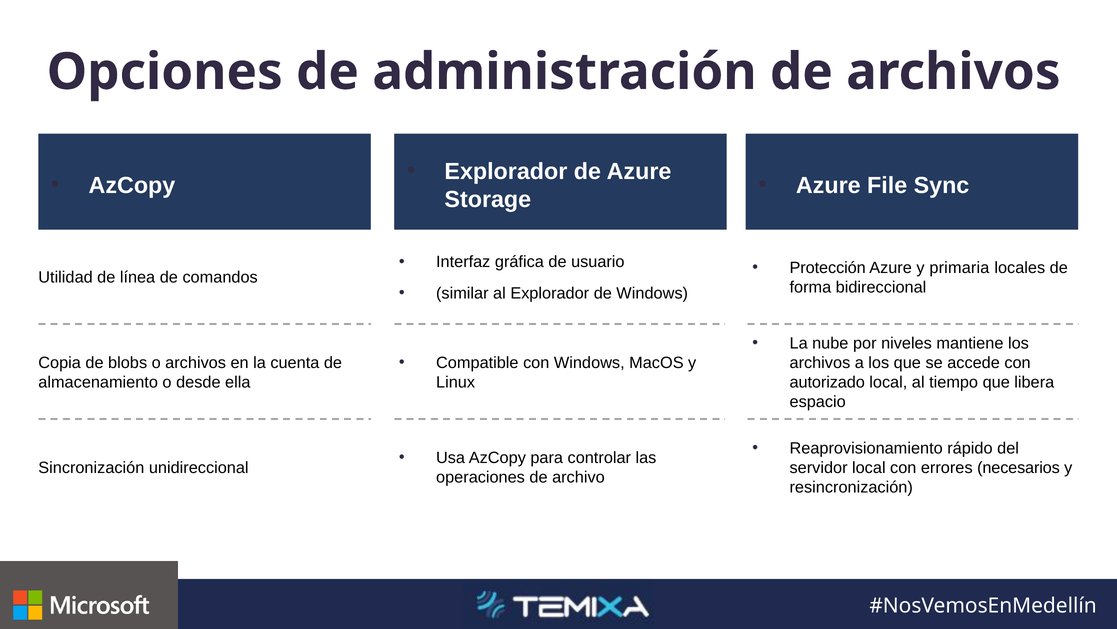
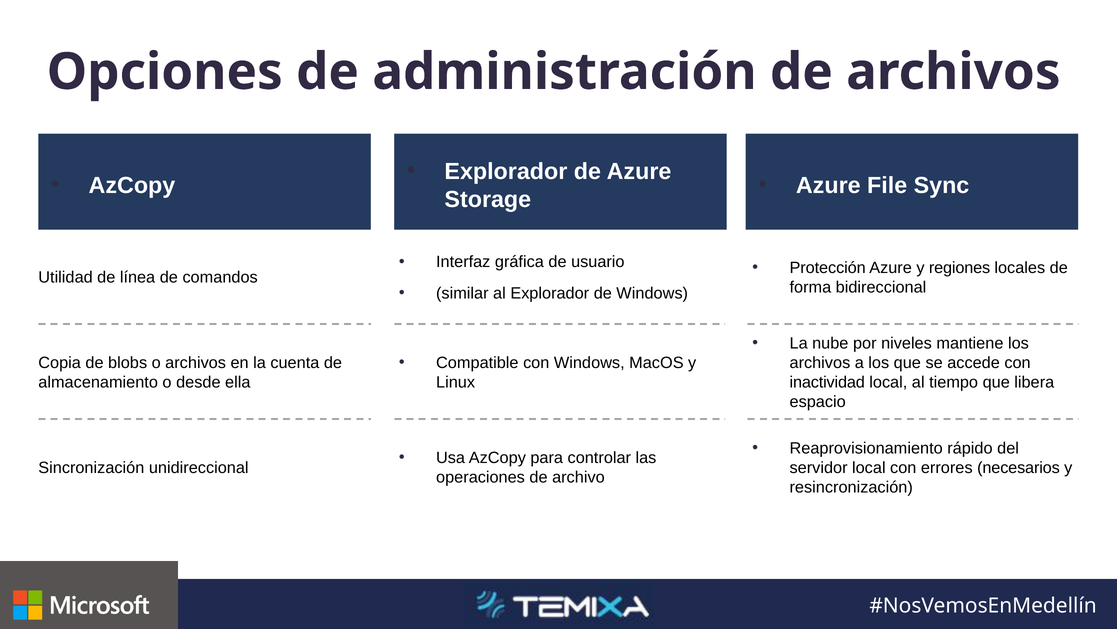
primaria: primaria -> regiones (960, 268)
autorizado: autorizado -> inactividad (827, 382)
